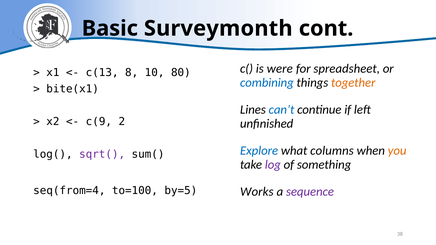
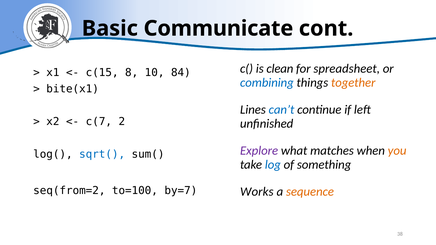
Surveymonth: Surveymonth -> Communicate (218, 28)
were: were -> clean (280, 69)
c(13: c(13 -> c(15 (102, 73)
80: 80 -> 84 (181, 73)
c(9: c(9 -> c(7 (99, 122)
Explore colour: blue -> purple (259, 151)
columns: columns -> matches (332, 151)
sqrt( colour: purple -> blue (102, 154)
log colour: purple -> blue (273, 165)
seq(from=4: seq(from=4 -> seq(from=2 (69, 191)
by=5: by=5 -> by=7 (181, 191)
sequence colour: purple -> orange (310, 192)
